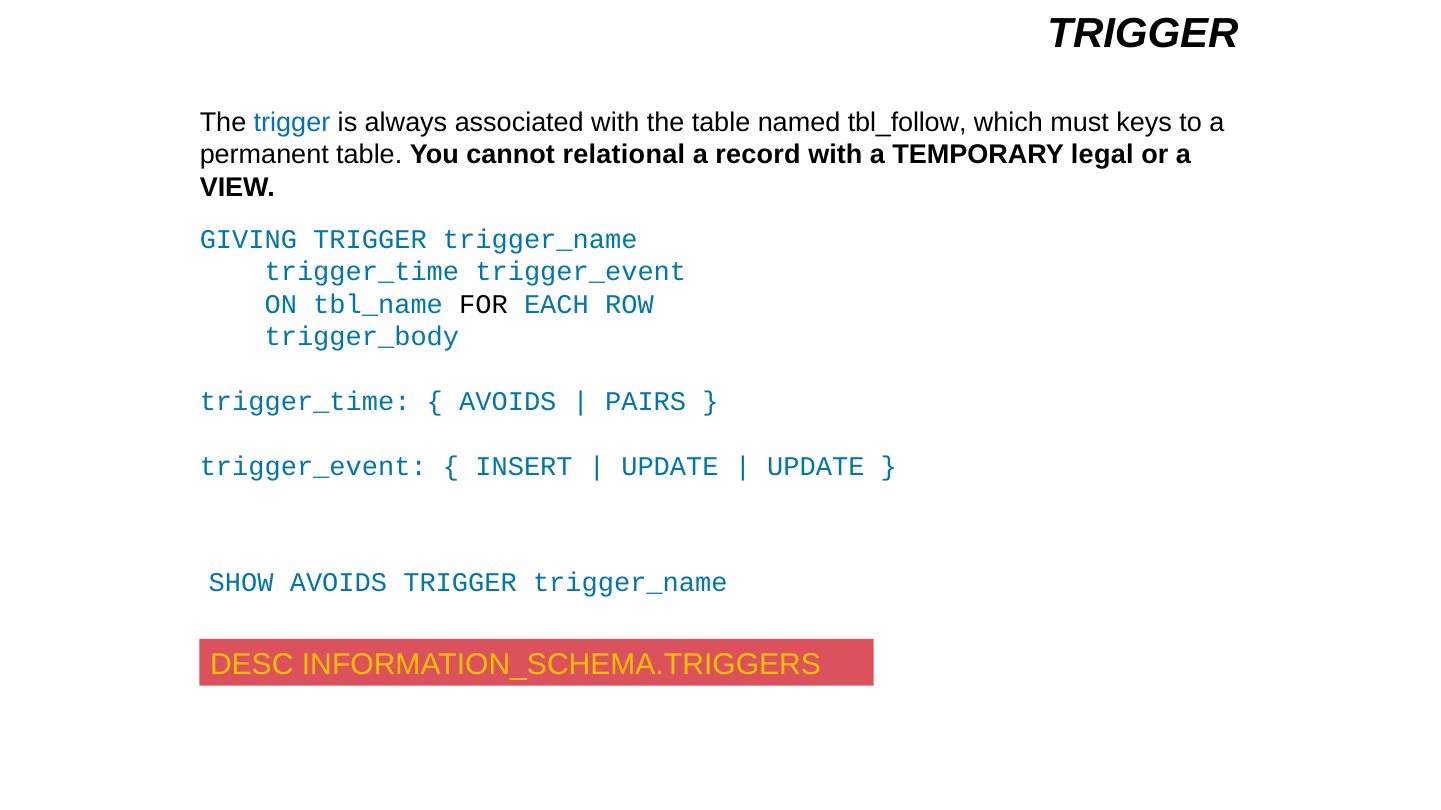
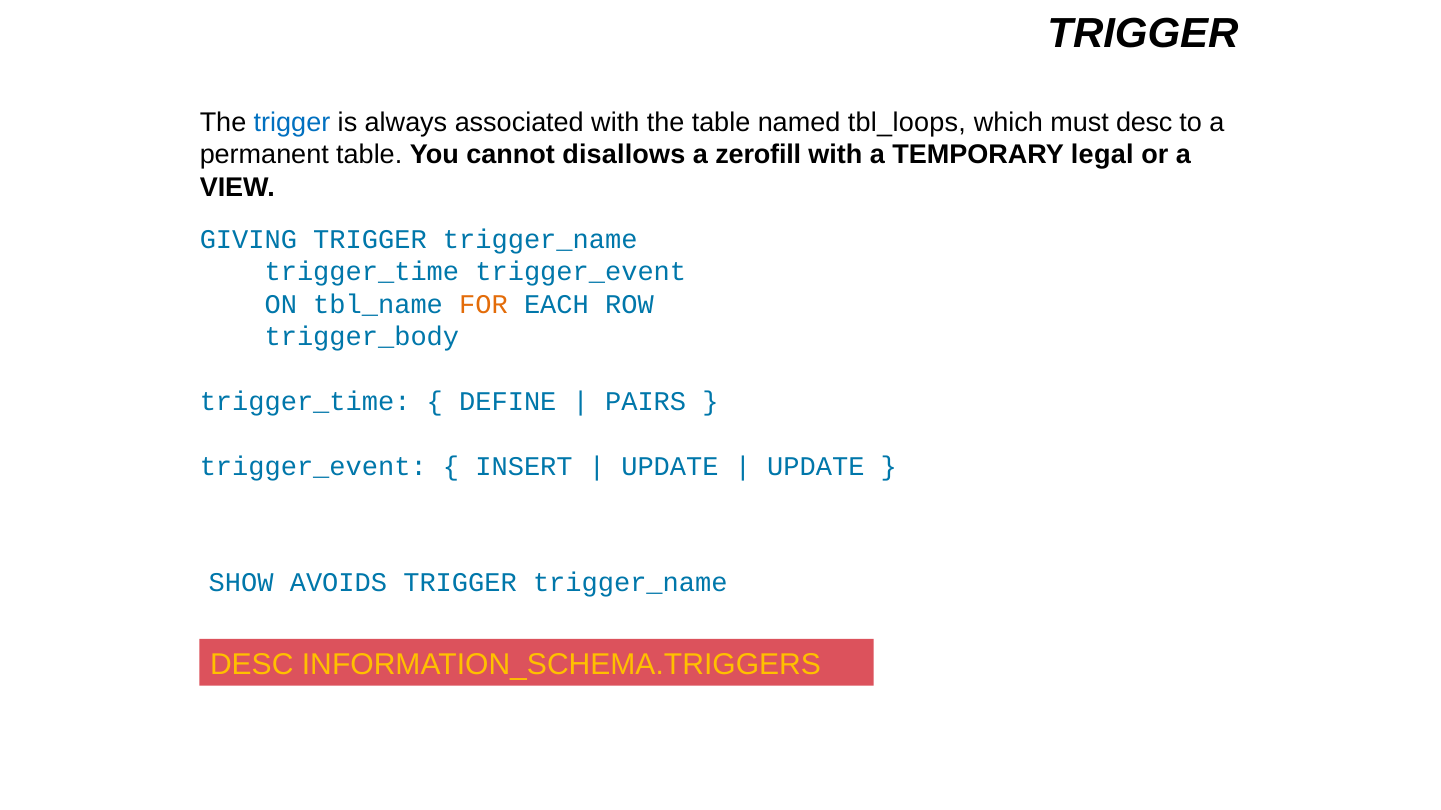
tbl_follow: tbl_follow -> tbl_loops (907, 122)
must keys: keys -> desc (1144, 122)
relational: relational -> disallows (624, 155)
record: record -> zerofill (758, 155)
FOR colour: black -> orange (483, 304)
AVOIDS: AVOIDS -> DEFINE (508, 402)
